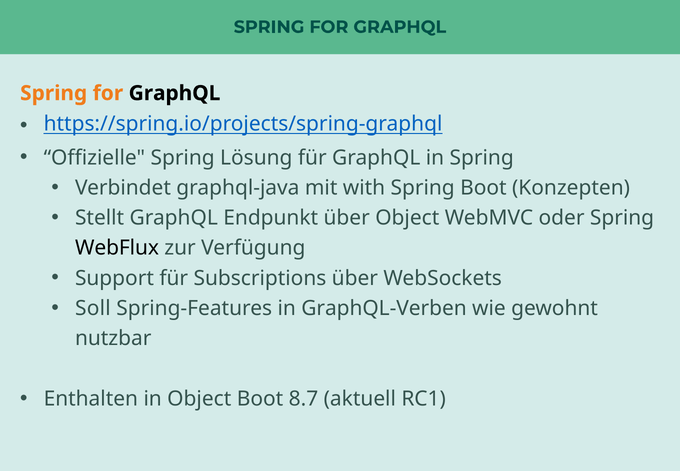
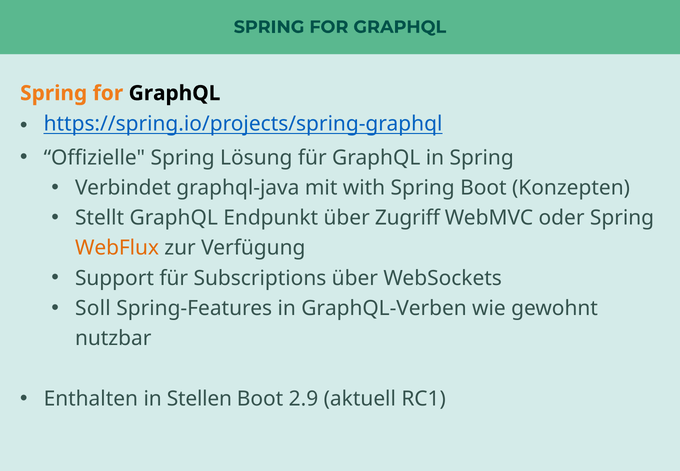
über Object: Object -> Zugriff (407, 218)
WebFlux colour: black -> orange (117, 248)
in Object: Object -> Stellen (199, 399)
8.7: 8.7 -> 2.9 (303, 399)
